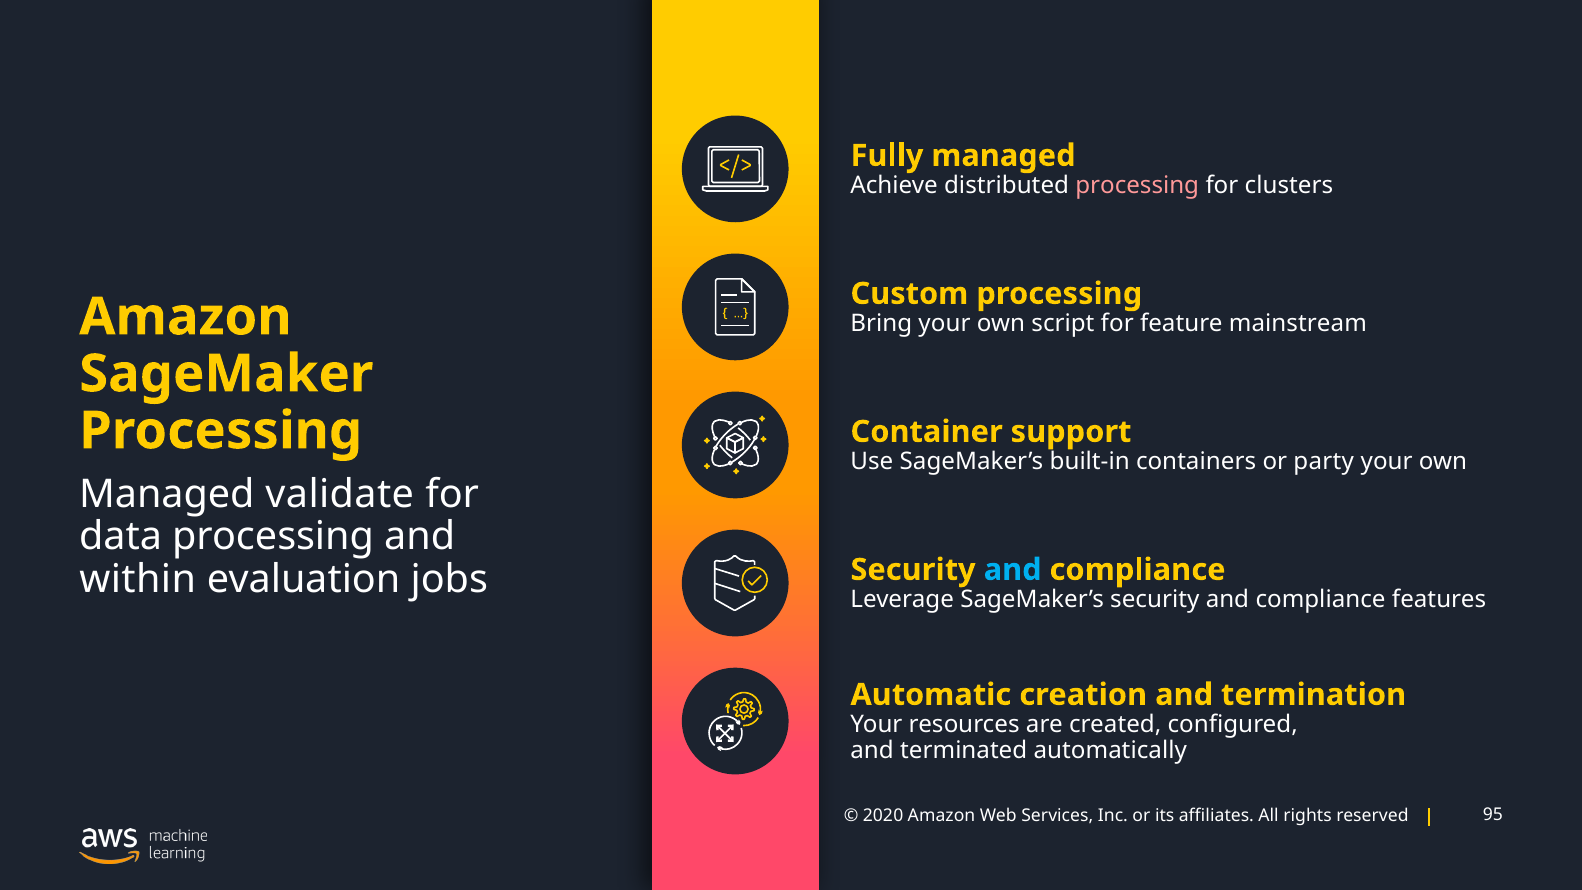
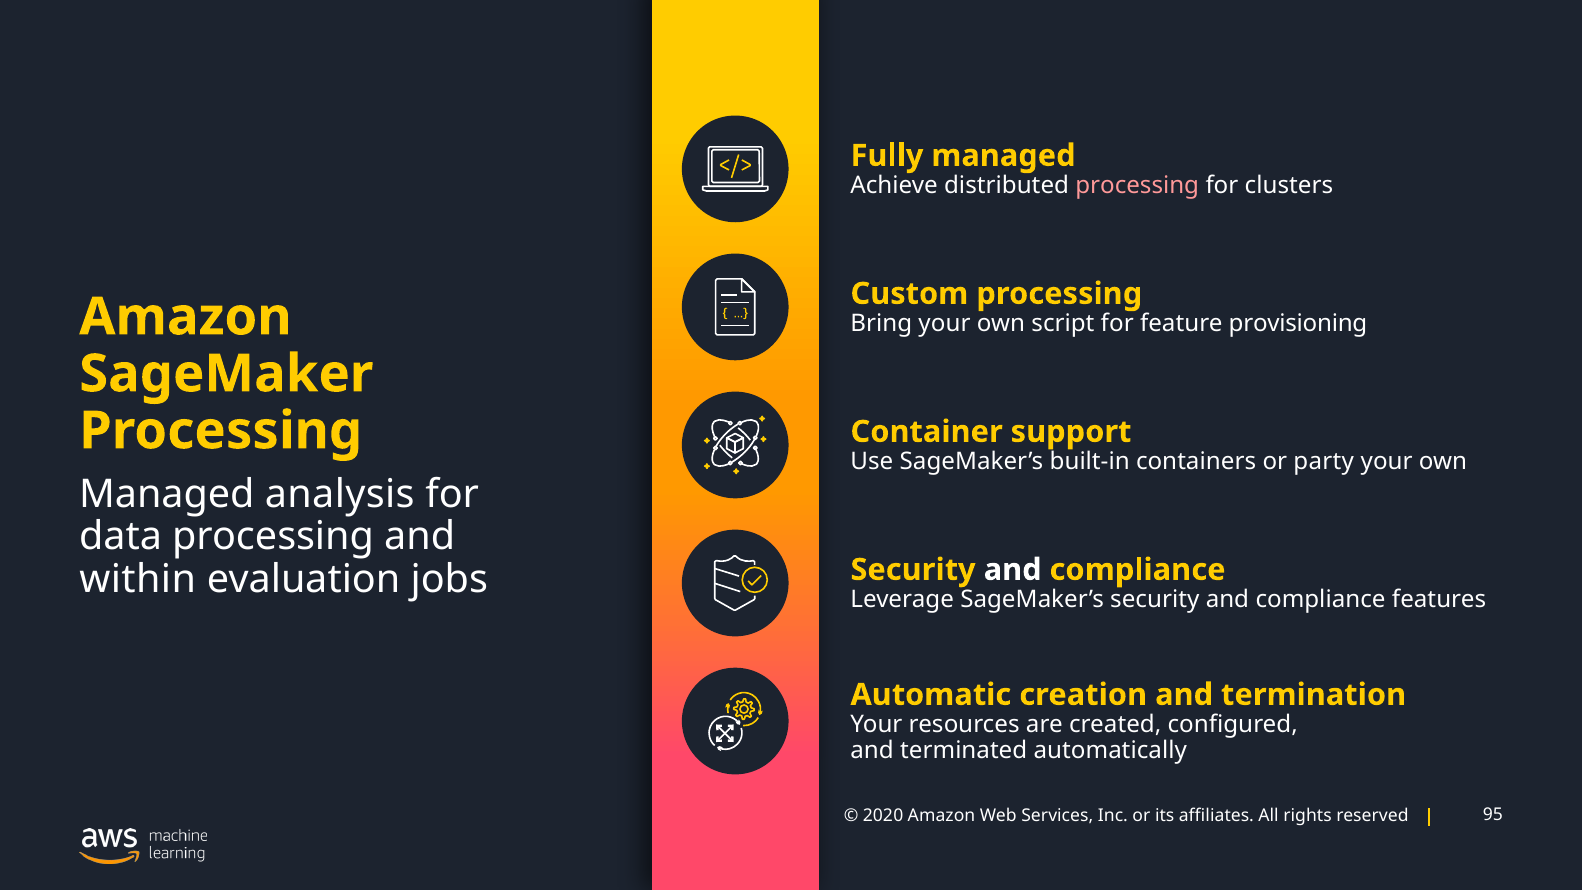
mainstream: mainstream -> provisioning (1298, 323)
validate: validate -> analysis (340, 494)
and colour: light blue -> white (1013, 570)
